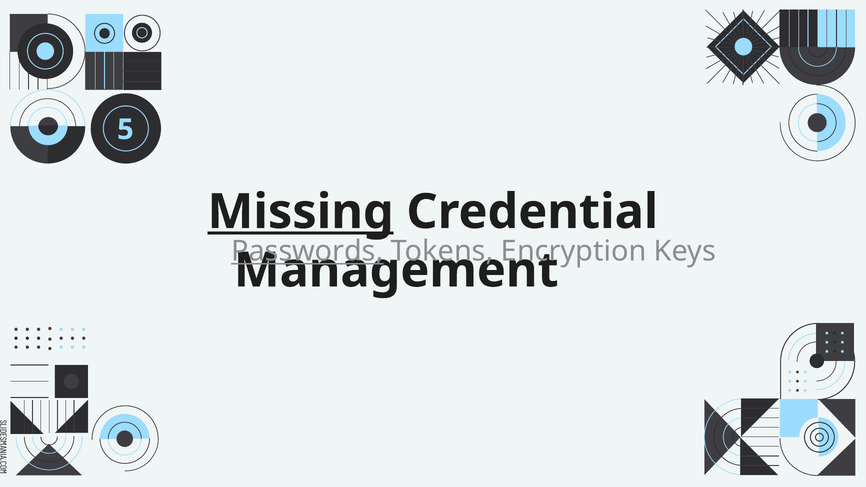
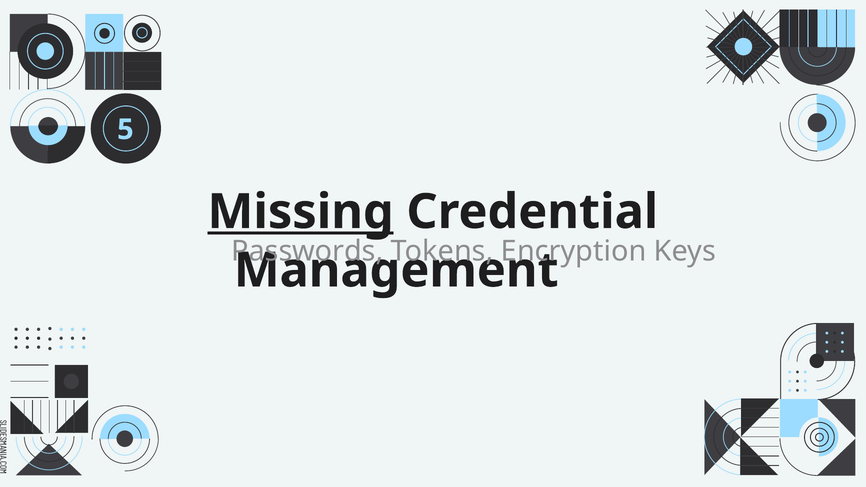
Passwords underline: present -> none (307, 251)
